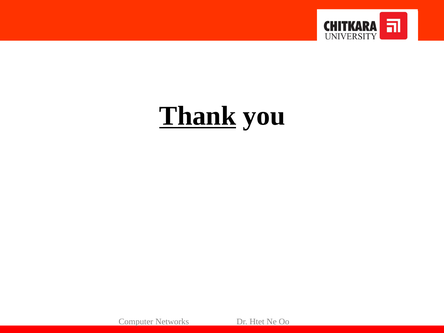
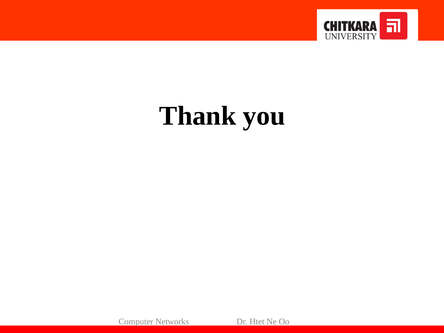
Thank underline: present -> none (198, 116)
